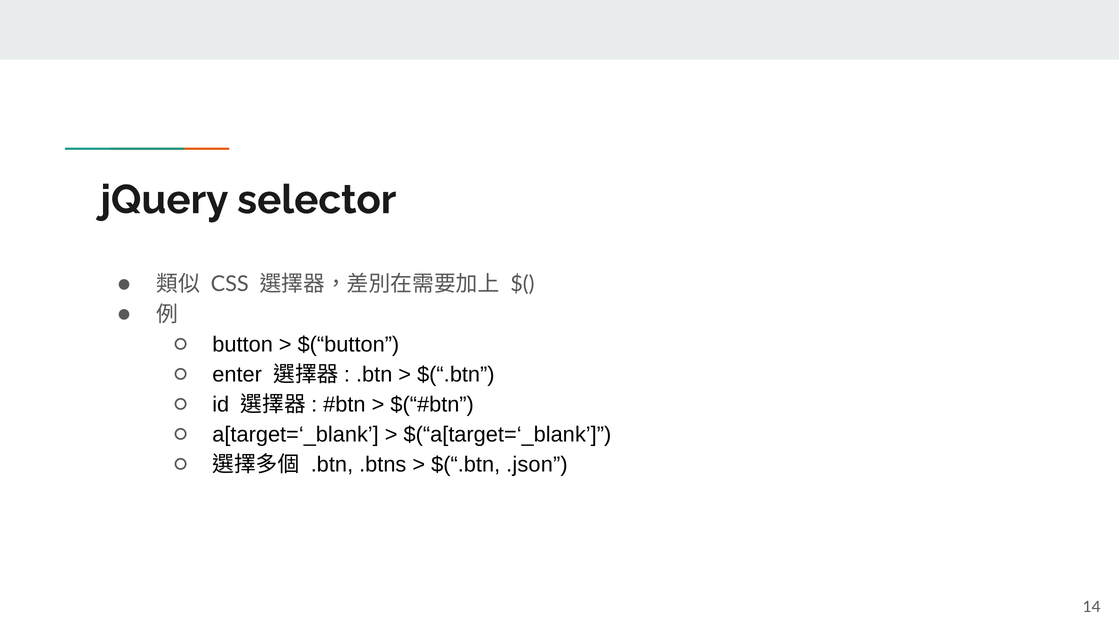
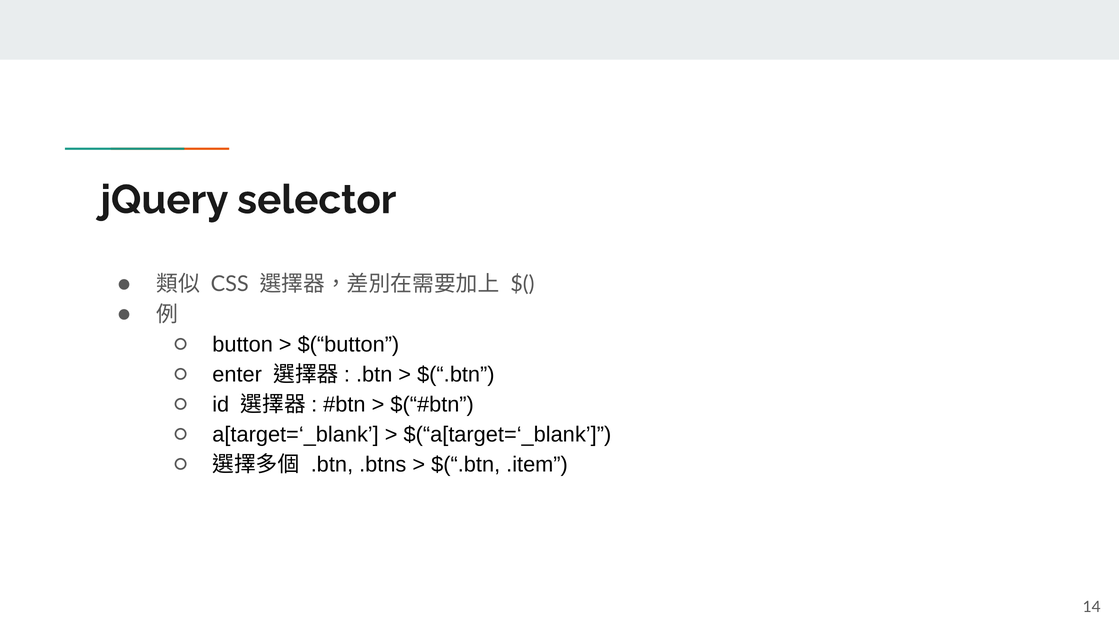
.json: .json -> .item (537, 464)
